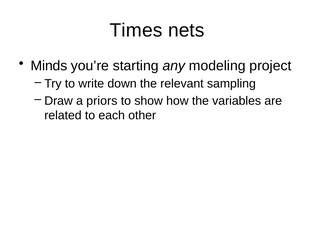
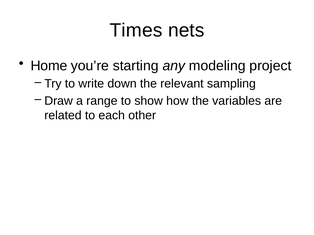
Minds: Minds -> Home (49, 66)
priors: priors -> range (102, 101)
